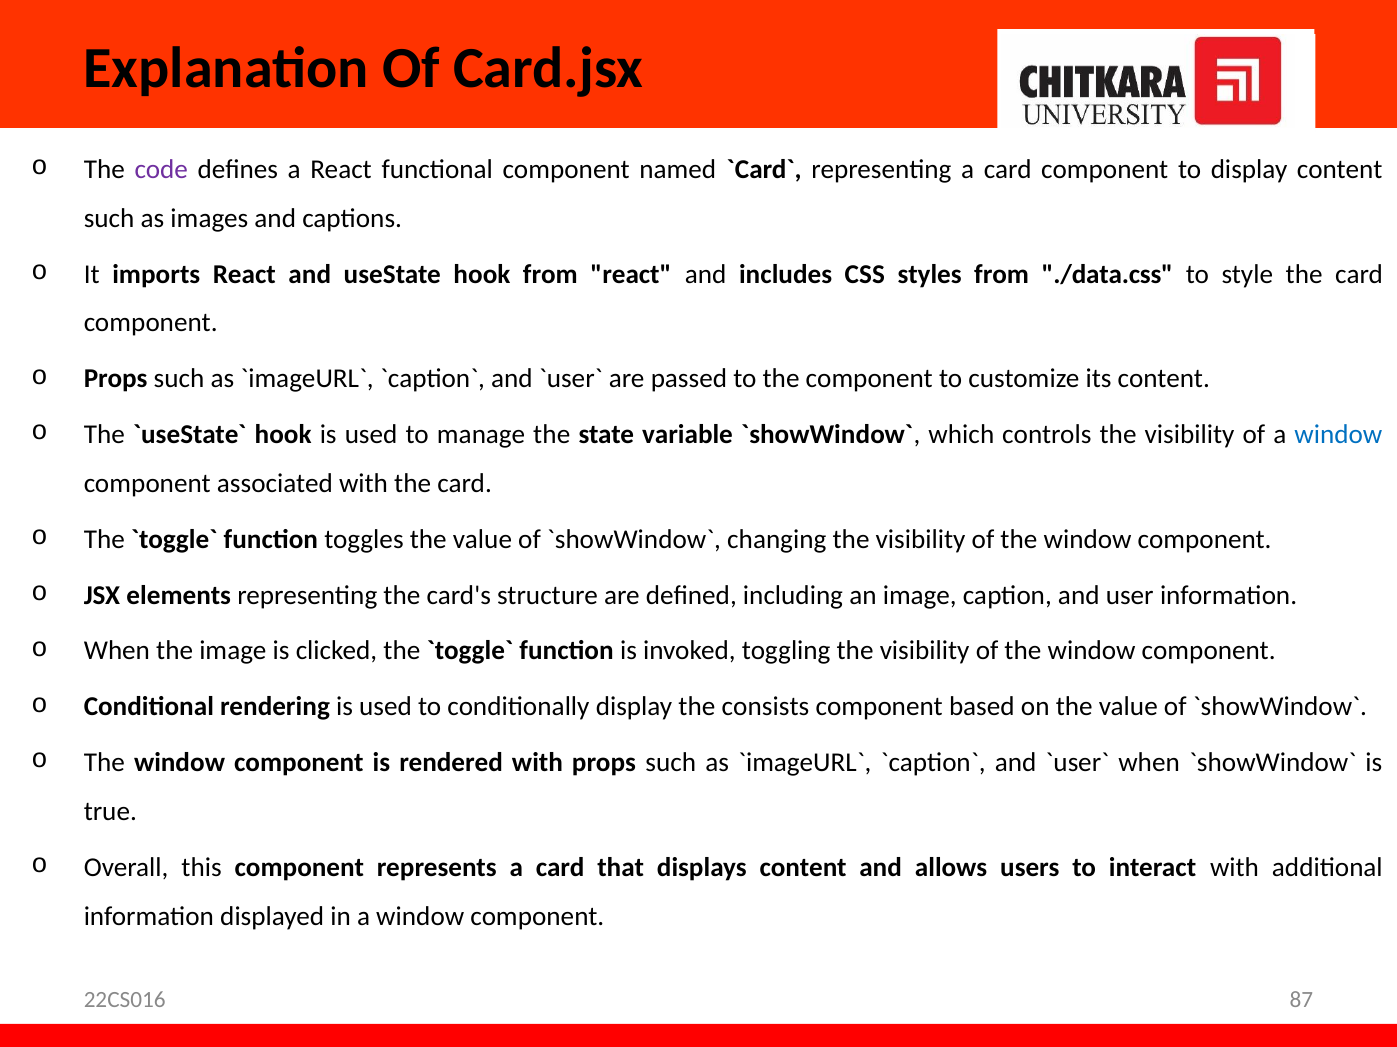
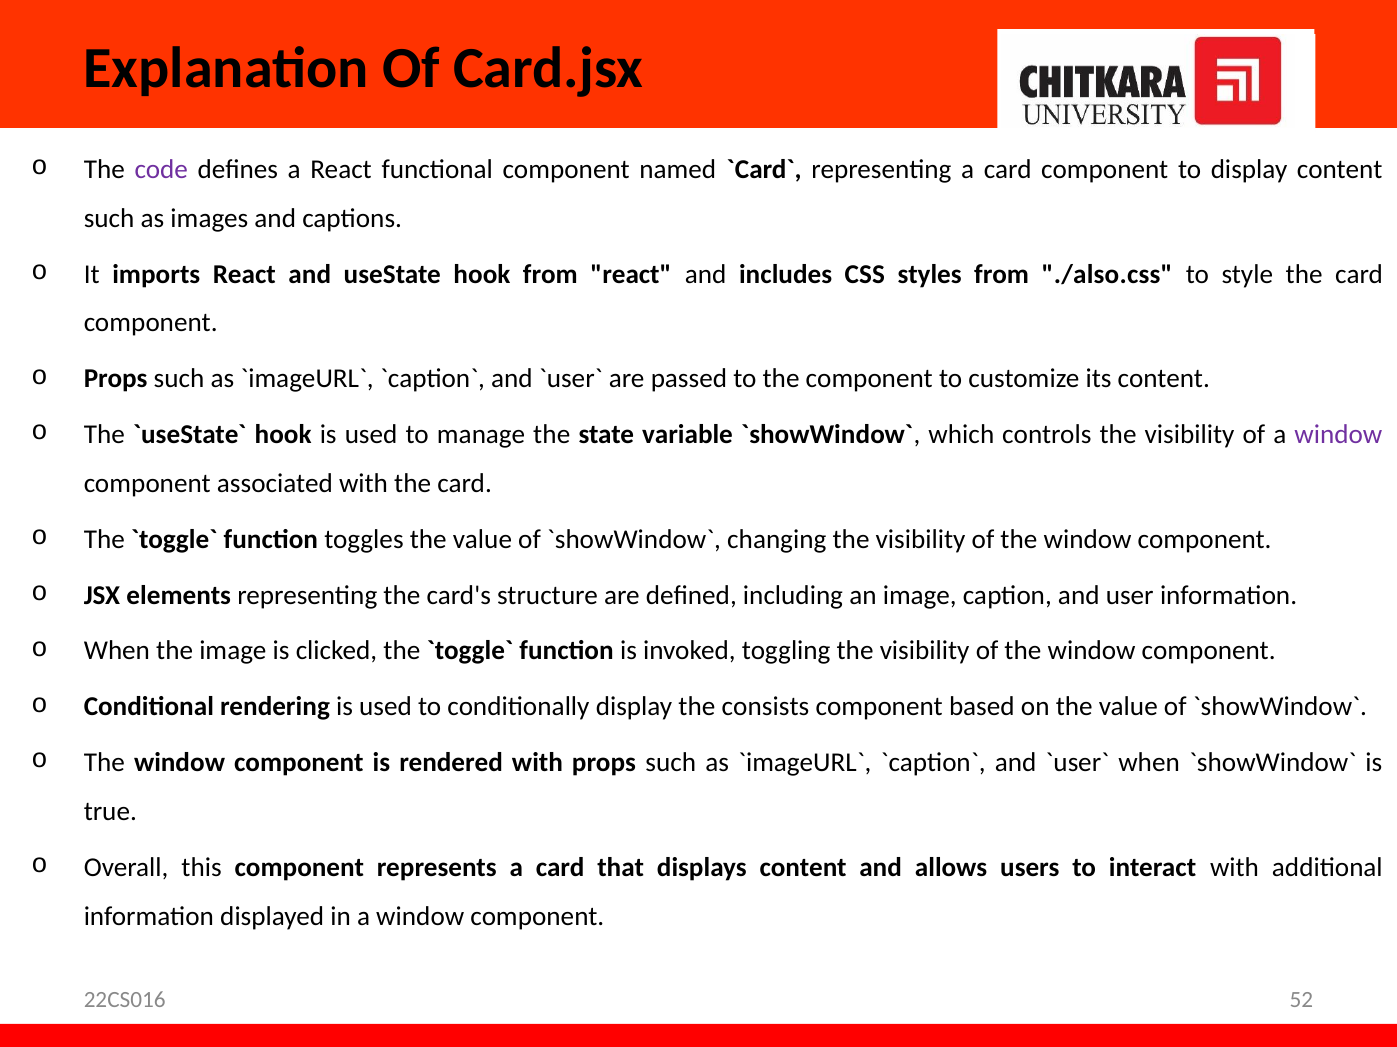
./data.css: ./data.css -> ./also.css (1107, 274)
window colour: blue -> purple (1338, 435)
87: 87 -> 52 (1301, 1000)
